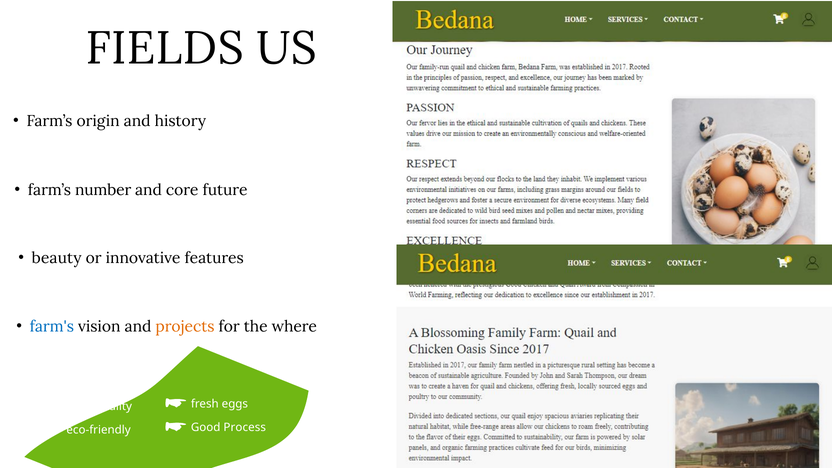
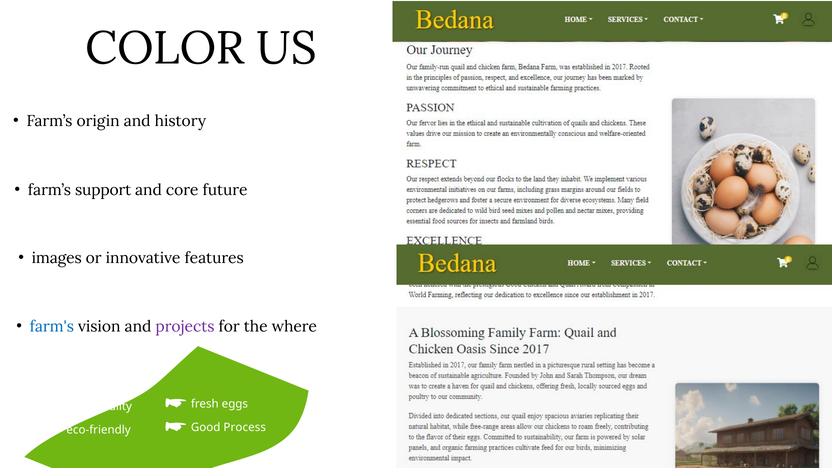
FIELDS: FIELDS -> COLOR (165, 49)
number: number -> support (103, 190)
beauty: beauty -> images (57, 258)
projects colour: orange -> purple (185, 327)
